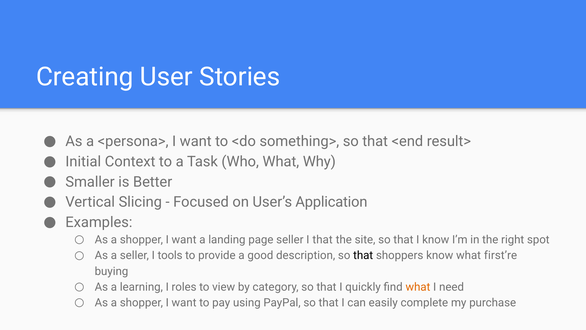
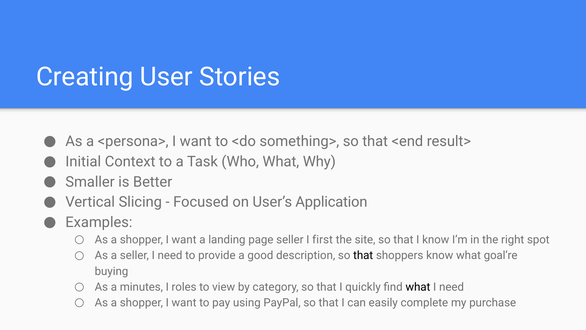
I that: that -> first (323, 240)
seller I tools: tools -> need (170, 255)
first’re: first’re -> goal’re (501, 255)
learning: learning -> minutes (141, 287)
what colour: orange -> black (418, 287)
